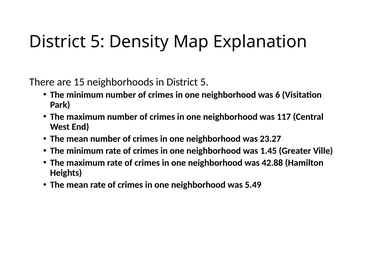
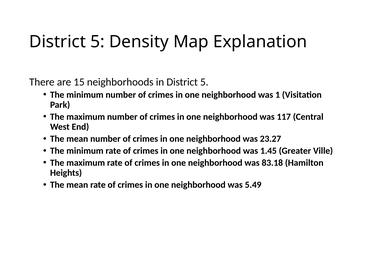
6: 6 -> 1 (278, 94)
42.88: 42.88 -> 83.18 (272, 162)
